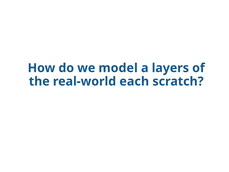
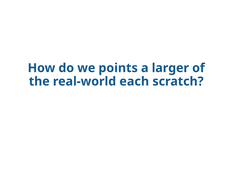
model: model -> points (118, 68)
layers: layers -> larger (170, 68)
